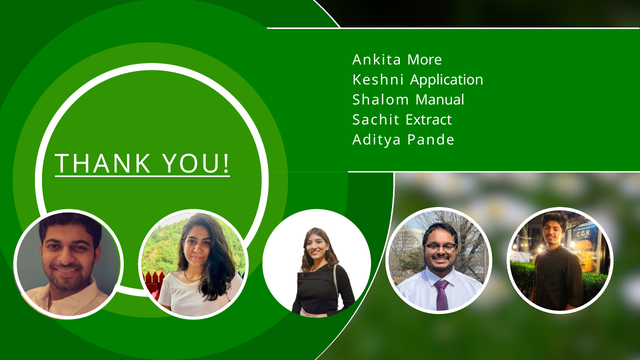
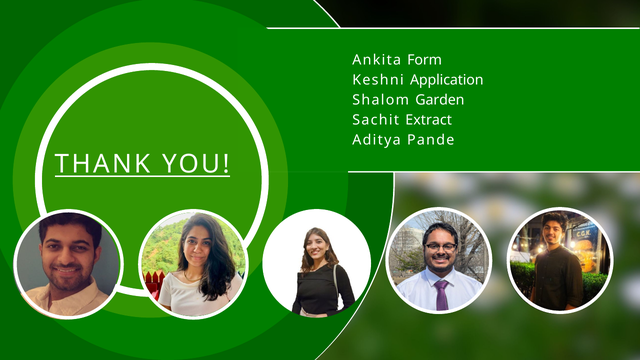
More: More -> Form (425, 60)
Manual: Manual -> Garden (440, 100)
